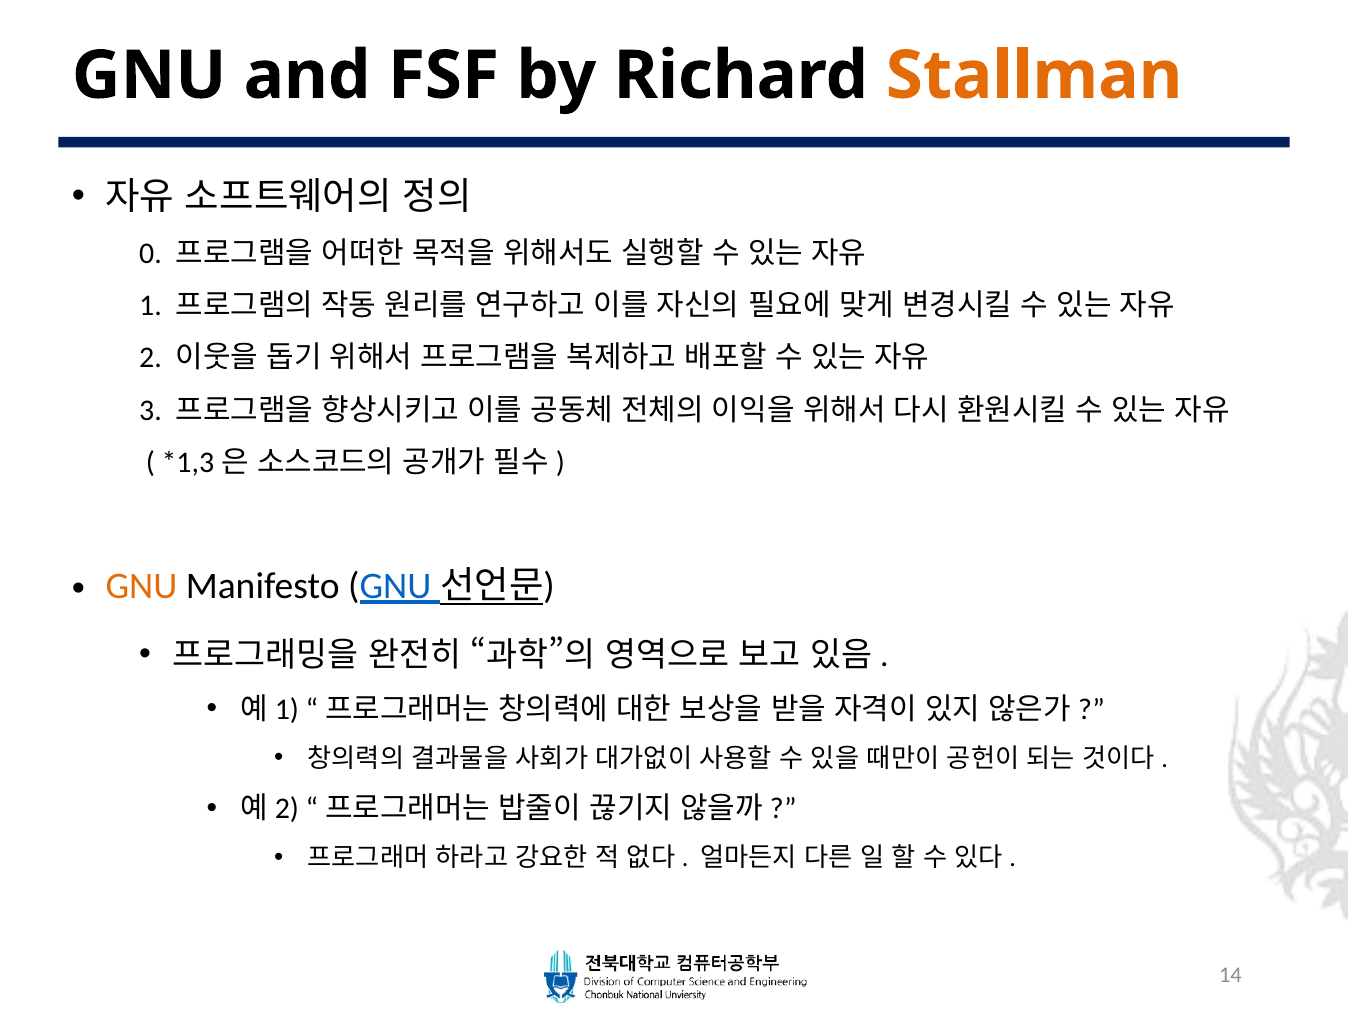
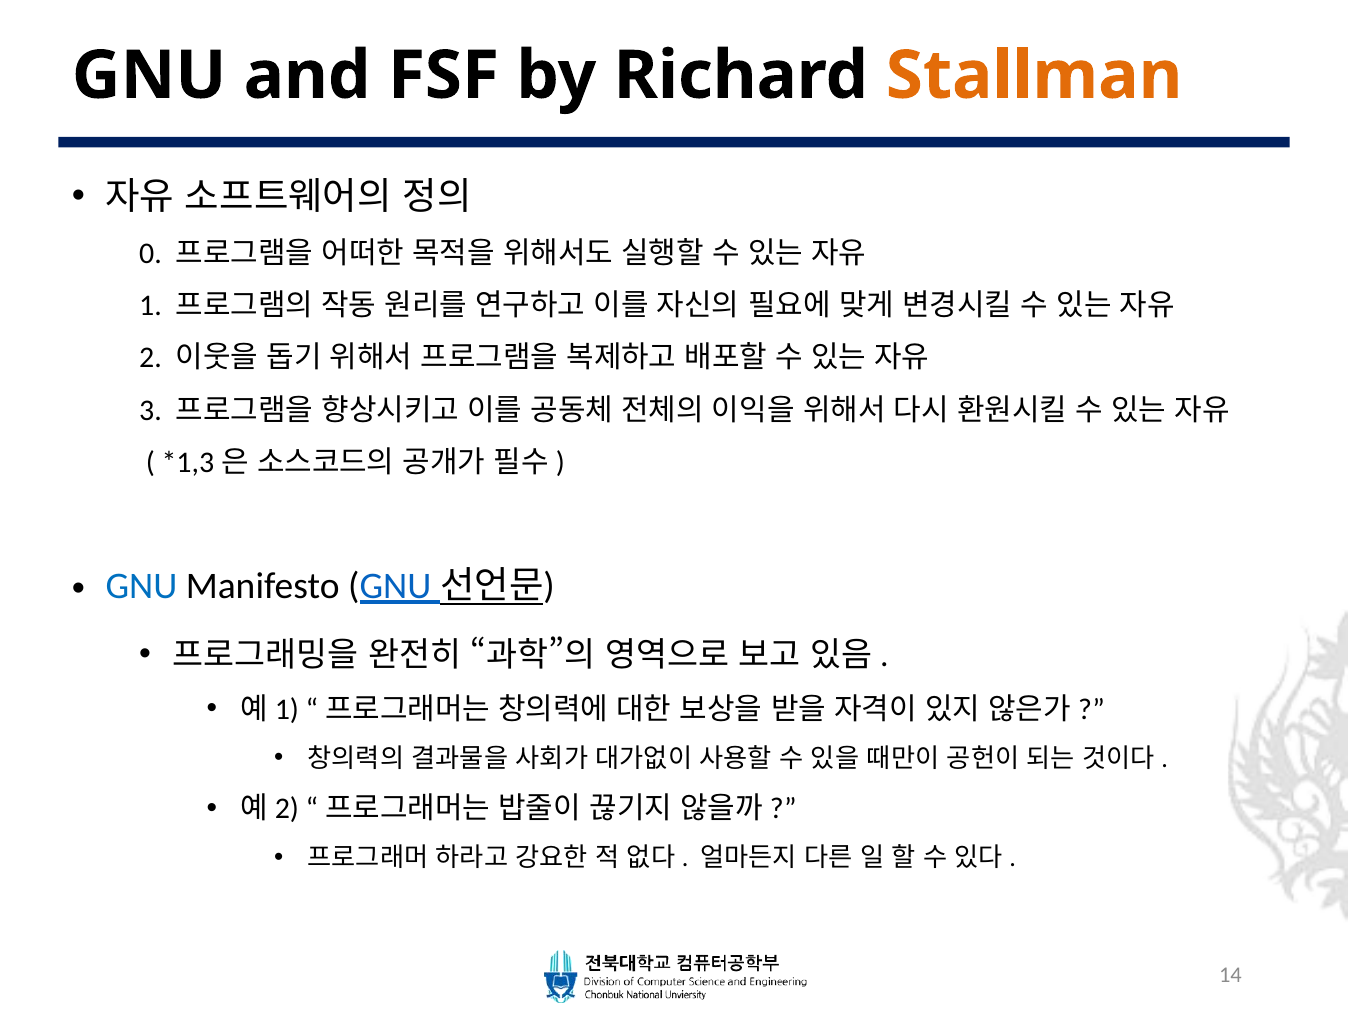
GNU colour: orange -> blue (141, 586)
